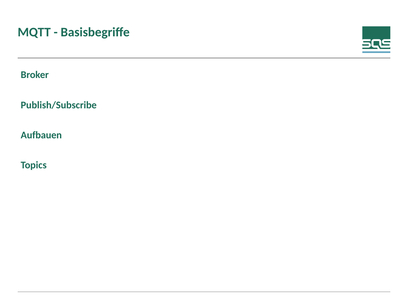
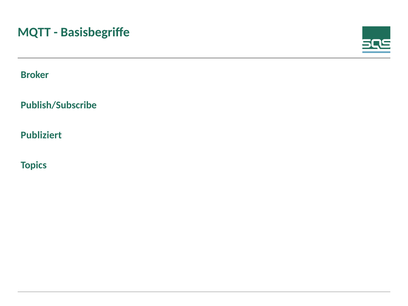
Aufbauen: Aufbauen -> Publiziert (41, 135)
